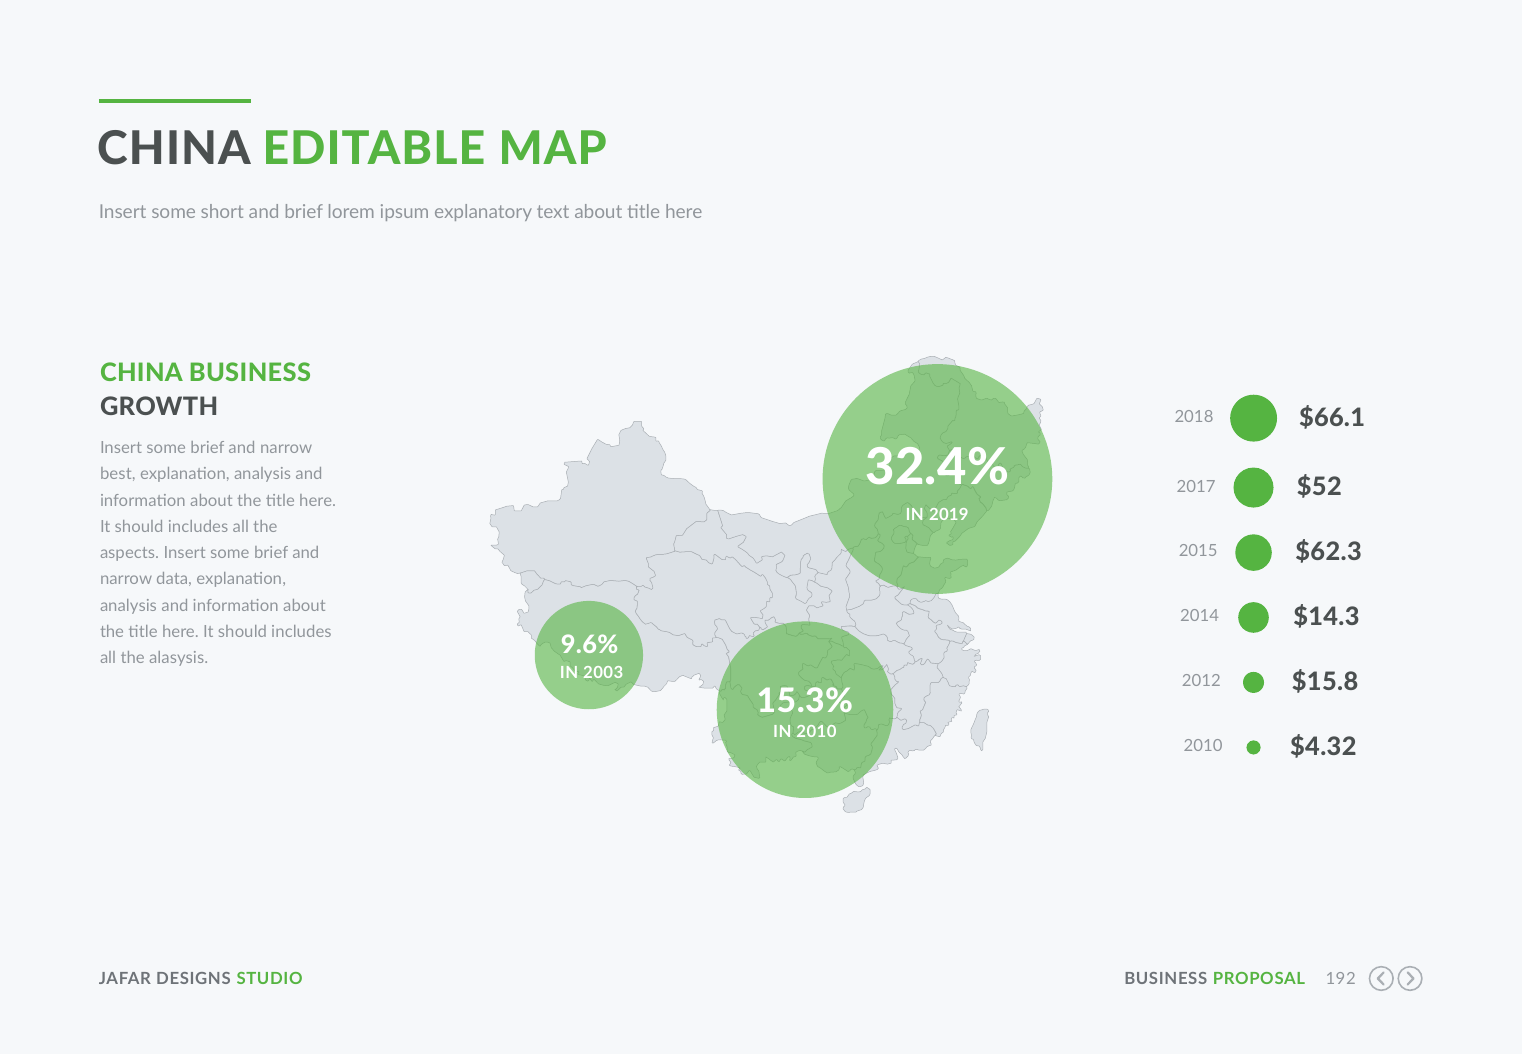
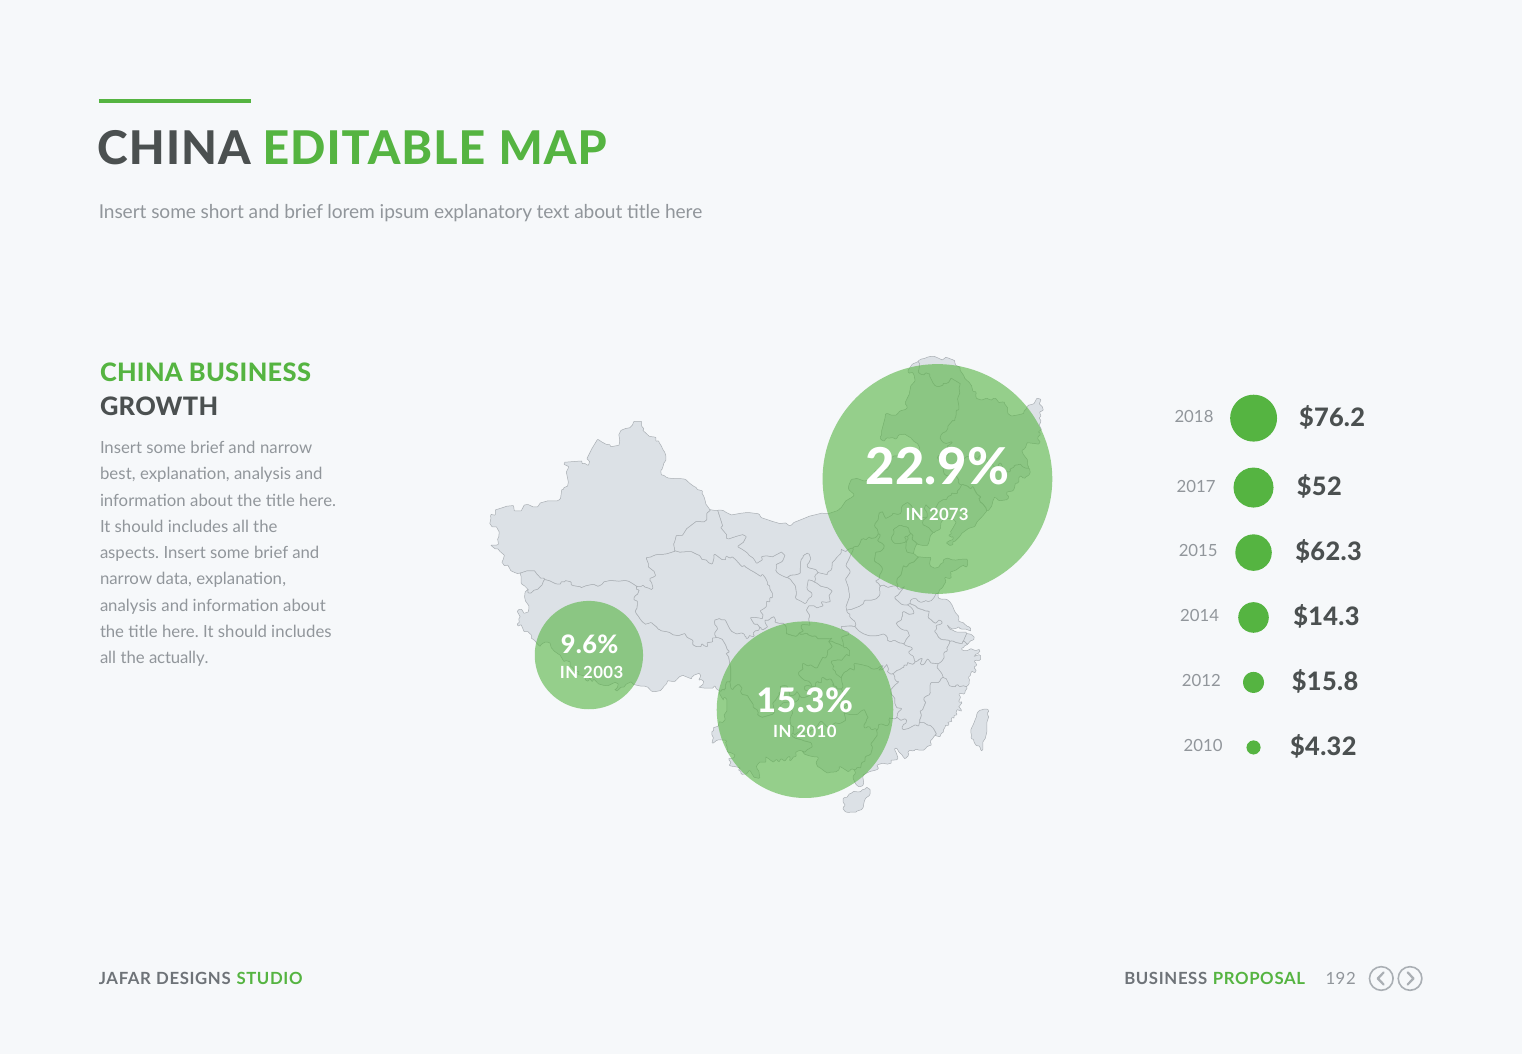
$66.1: $66.1 -> $76.2 (1332, 418)
32.4%: 32.4% -> 22.9% (937, 468)
2019: 2019 -> 2073 (949, 515)
alasysis: alasysis -> actually (179, 658)
